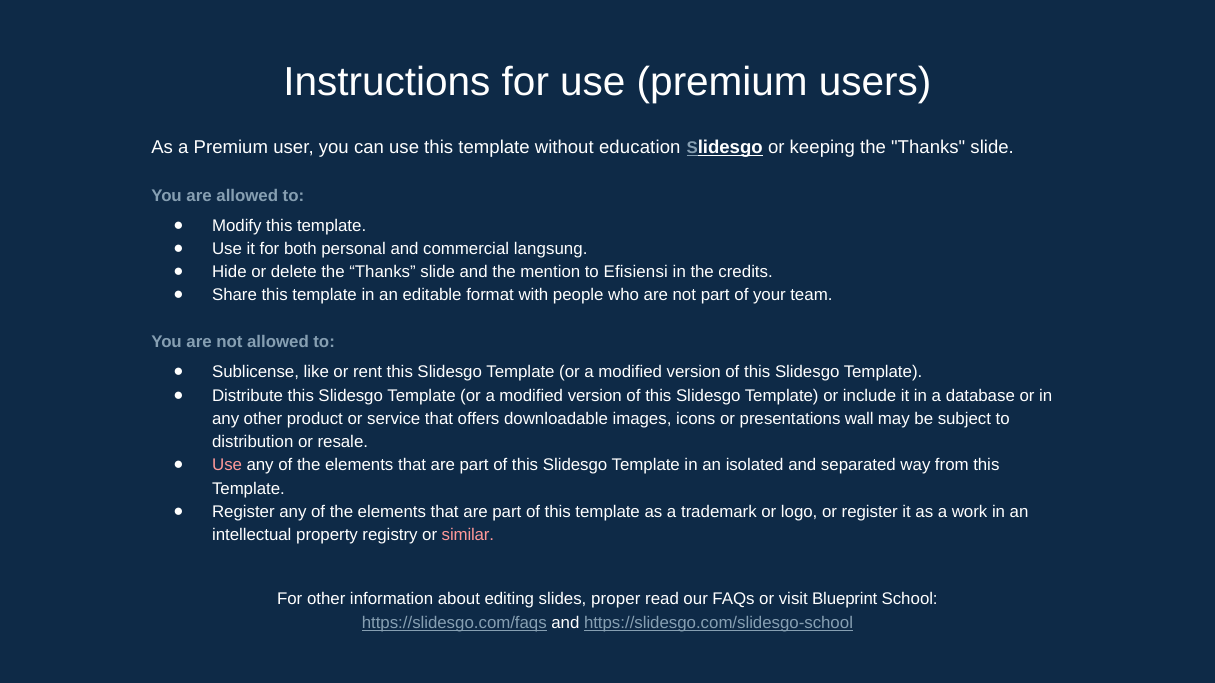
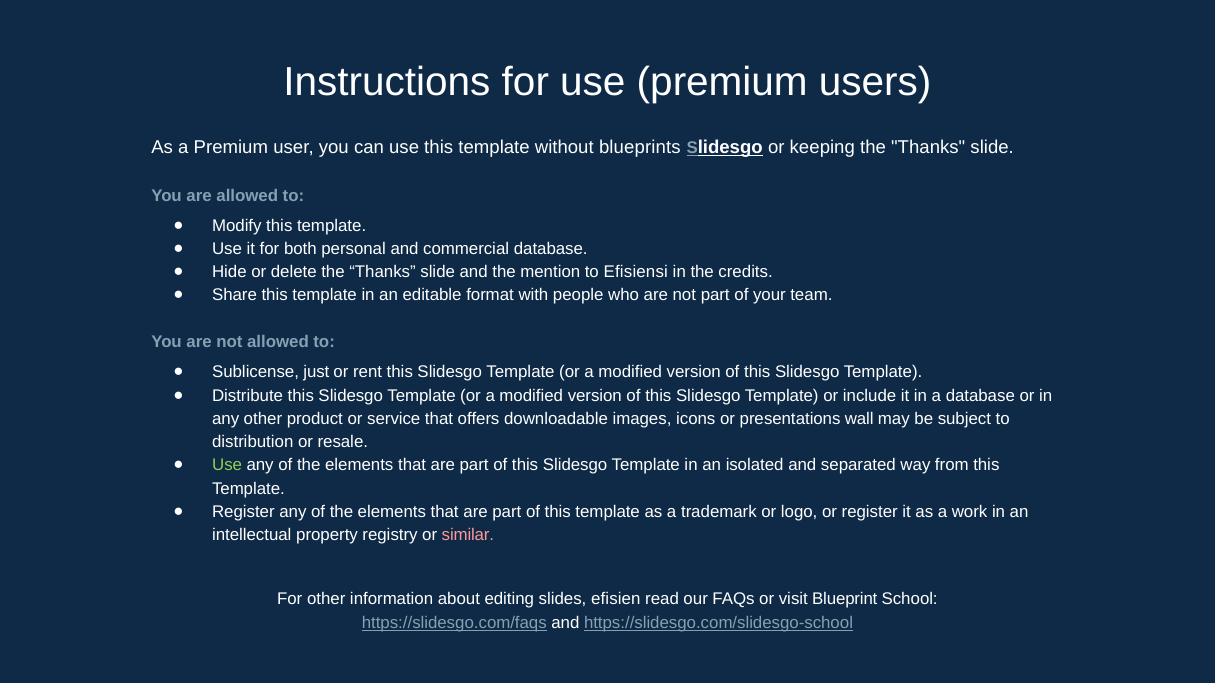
education: education -> blueprints (640, 148)
commercial langsung: langsung -> database (551, 249)
like: like -> just (316, 373)
Use colour: pink -> light green (227, 466)
proper: proper -> efisien (616, 600)
